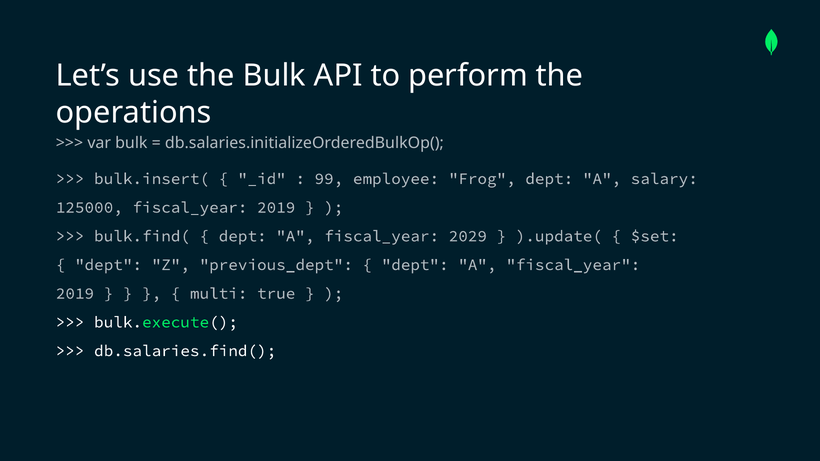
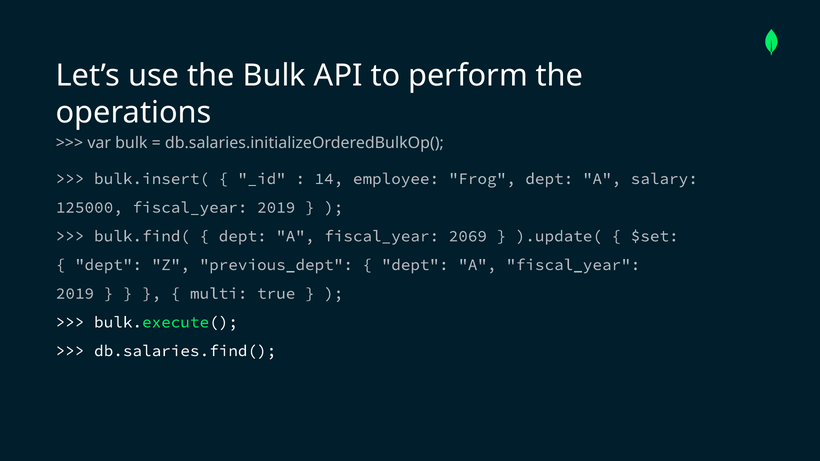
99: 99 -> 14 (329, 179)
2029: 2029 -> 2069 (468, 236)
